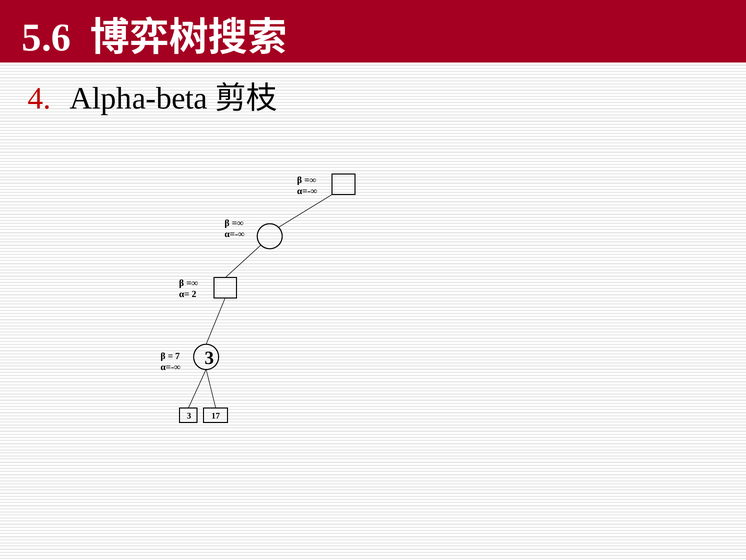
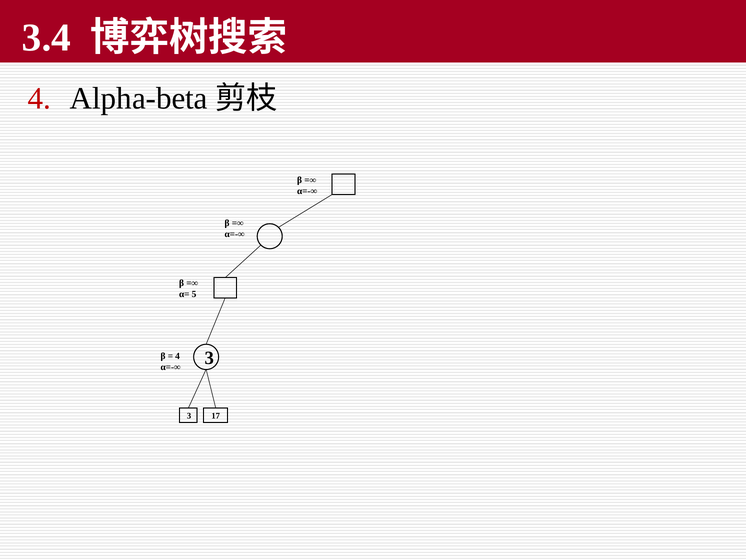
5.6: 5.6 -> 3.4 (46, 38)
2: 2 -> 5 (194, 294)
7: 7 -> 4 (178, 356)
